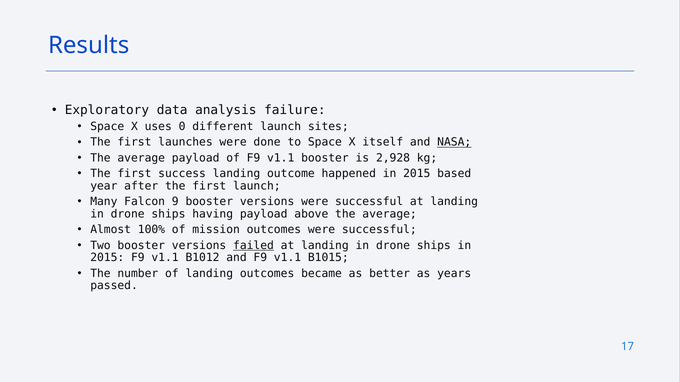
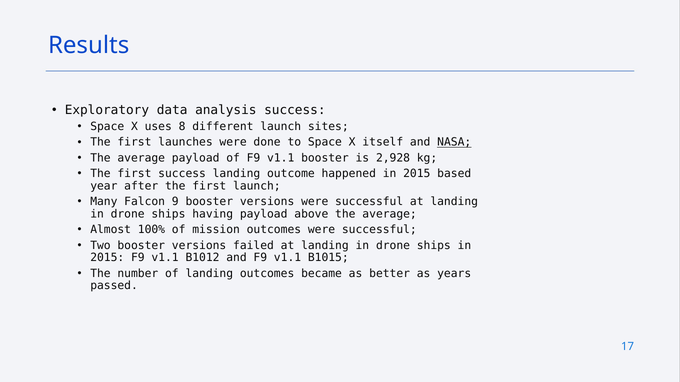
analysis failure: failure -> success (295, 110)
0: 0 -> 8 (182, 127)
failed underline: present -> none (254, 246)
